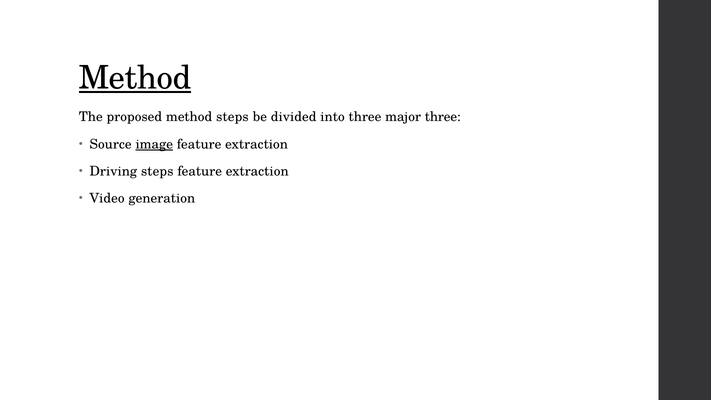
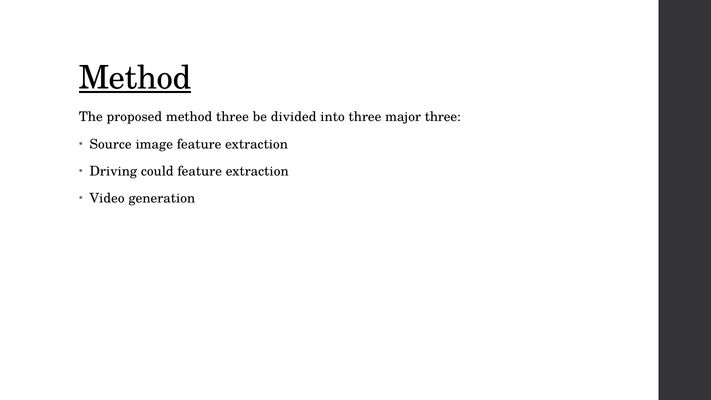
method steps: steps -> three (232, 117)
image underline: present -> none (154, 144)
Driving steps: steps -> could (157, 171)
